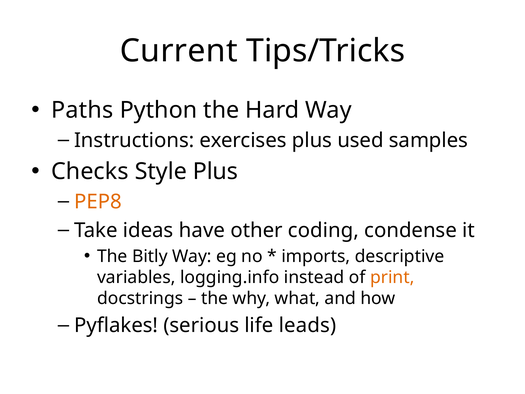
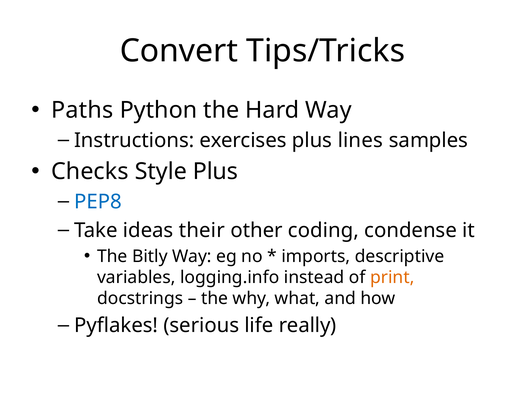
Current: Current -> Convert (179, 51)
used: used -> lines (360, 140)
PEP8 colour: orange -> blue (98, 202)
have: have -> their (202, 230)
leads: leads -> really (308, 325)
